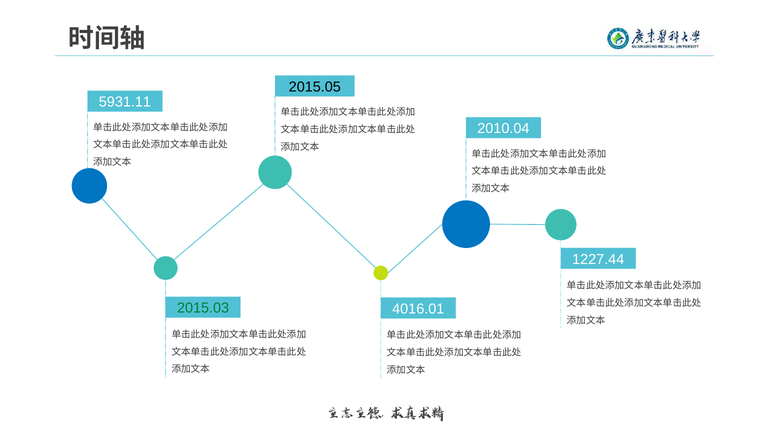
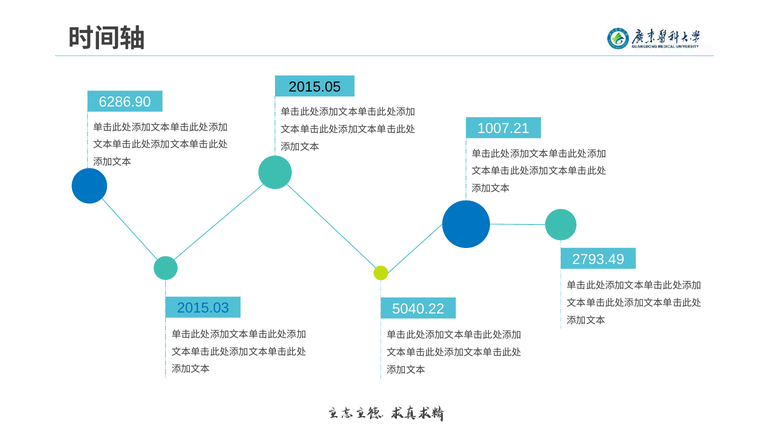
5931.11: 5931.11 -> 6286.90 (125, 102)
2010.04: 2010.04 -> 1007.21 (503, 129)
1227.44: 1227.44 -> 2793.49 (598, 259)
2015.03 colour: green -> blue (203, 308)
4016.01: 4016.01 -> 5040.22 (418, 309)
